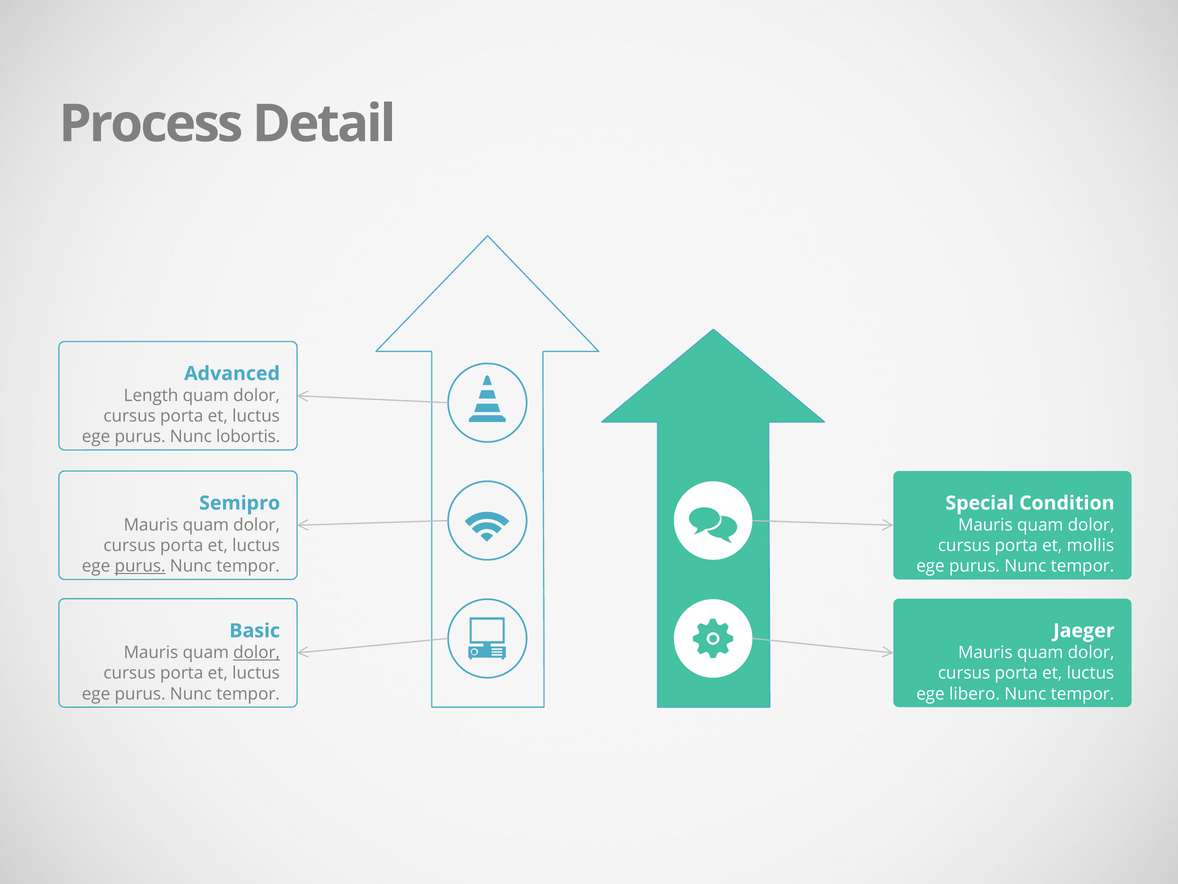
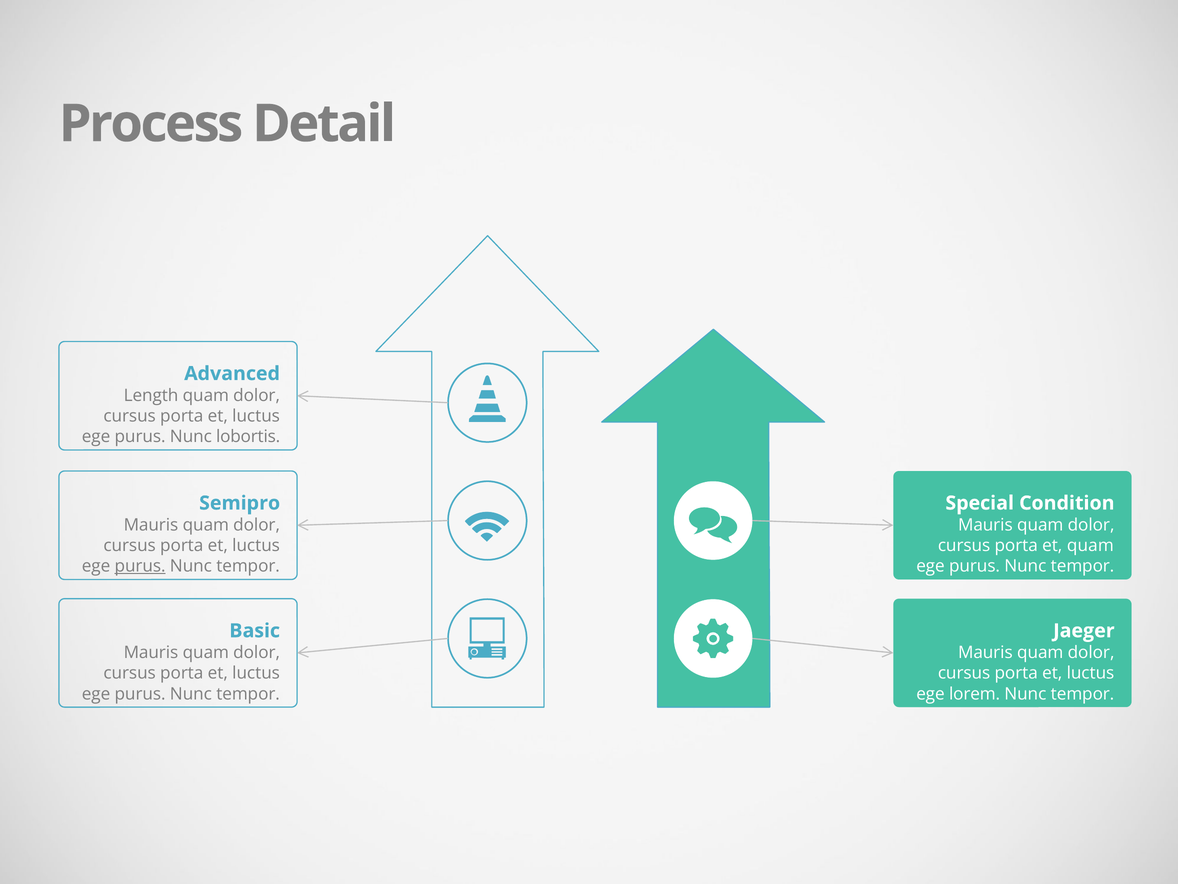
et mollis: mollis -> quam (1090, 545)
dolor underline: present -> none (257, 652)
libero: libero -> lorem (975, 694)
